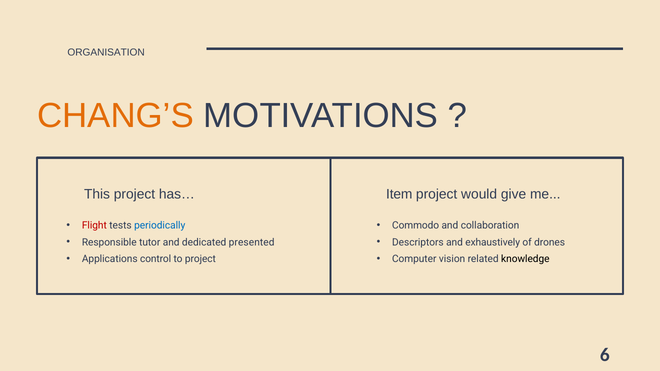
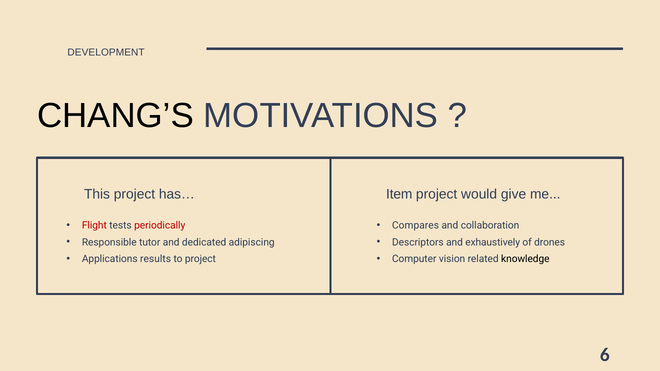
ORGANISATION: ORGANISATION -> DEVELOPMENT (106, 52)
CHANG’S colour: orange -> black (115, 116)
periodically colour: blue -> red (160, 226)
Commodo: Commodo -> Compares (416, 226)
presented: presented -> adipiscing (252, 242)
control: control -> results (156, 259)
